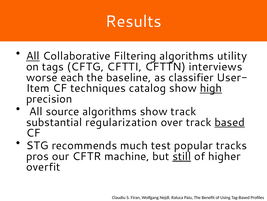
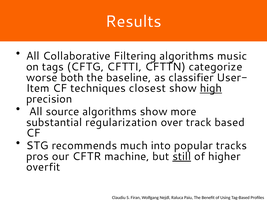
All underline: present -> none (33, 56)
utility: utility -> music (232, 56)
interviews: interviews -> categorize (216, 67)
each: each -> both (72, 77)
catalog: catalog -> closest (147, 88)
show track: track -> more (184, 111)
based underline: present -> none (230, 122)
test: test -> into (161, 145)
